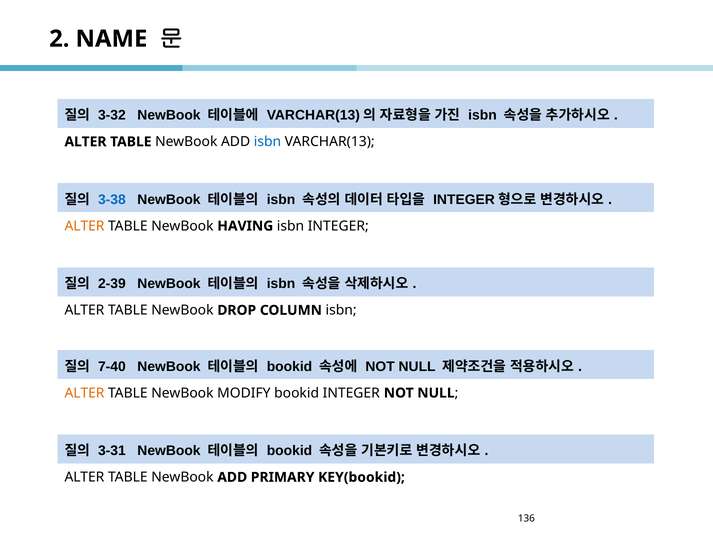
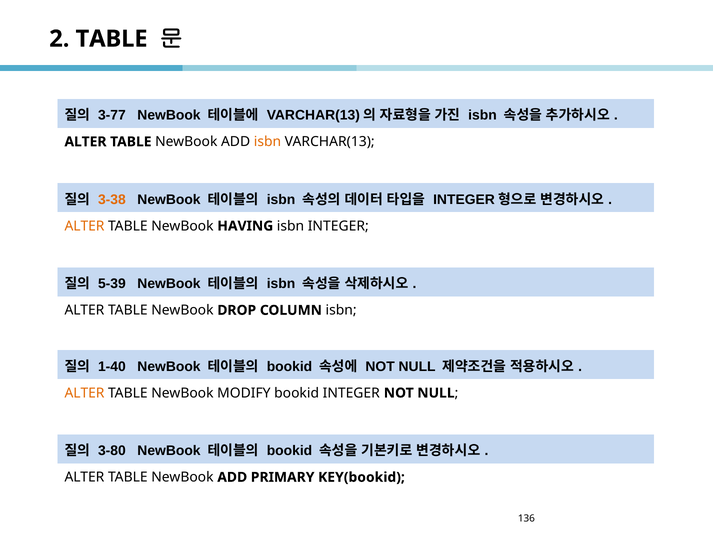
2 NAME: NAME -> TABLE (112, 39)
3-32: 3-32 -> 3-77 (112, 115)
isbn colour: blue -> orange (268, 142)
3-38 colour: blue -> orange (112, 199)
2-39: 2-39 -> 5-39 (112, 284)
7-40: 7-40 -> 1-40 (112, 366)
3-31: 3-31 -> 3-80 (112, 451)
